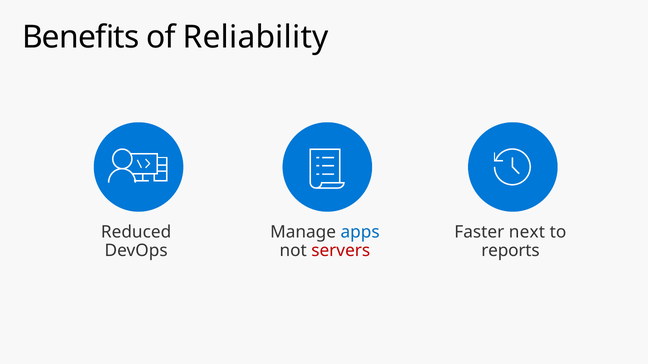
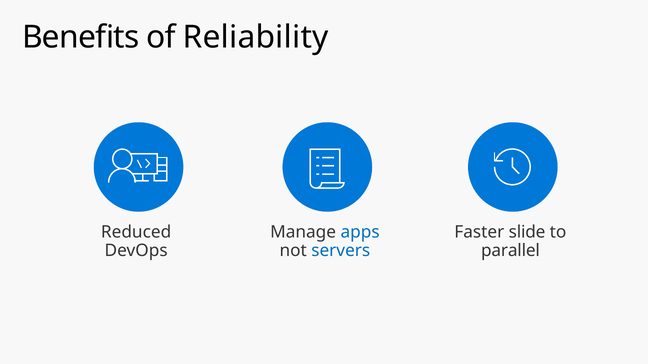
next: next -> slide (527, 232)
servers colour: red -> blue (341, 251)
reports: reports -> parallel (510, 251)
